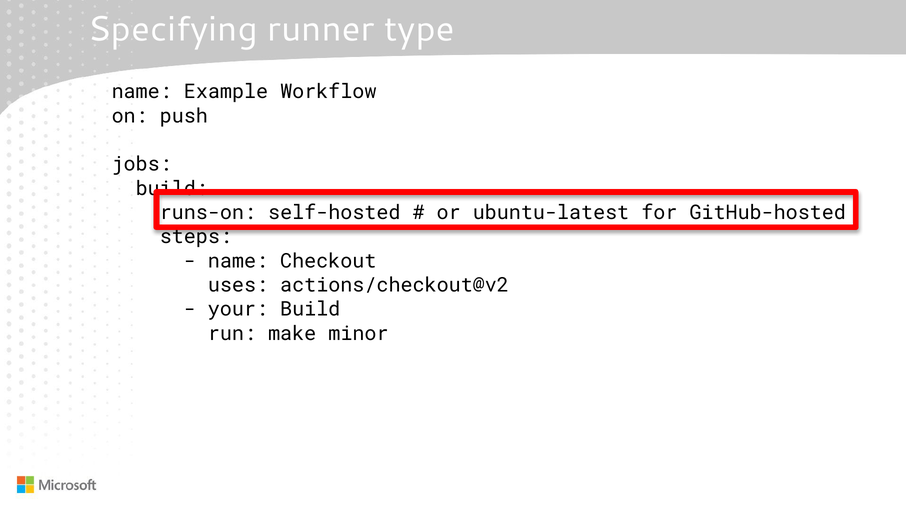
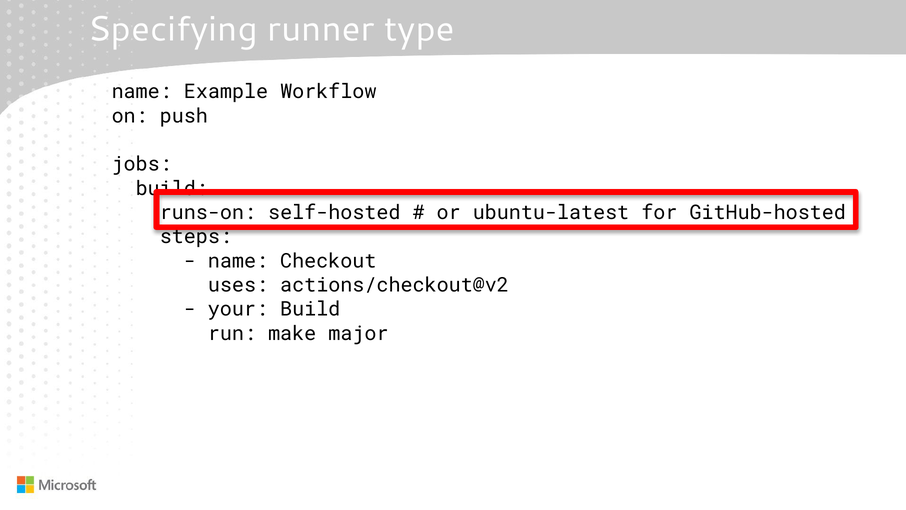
minor: minor -> major (358, 333)
